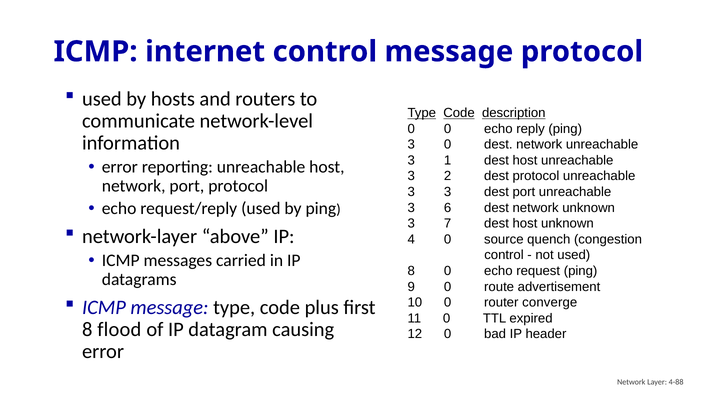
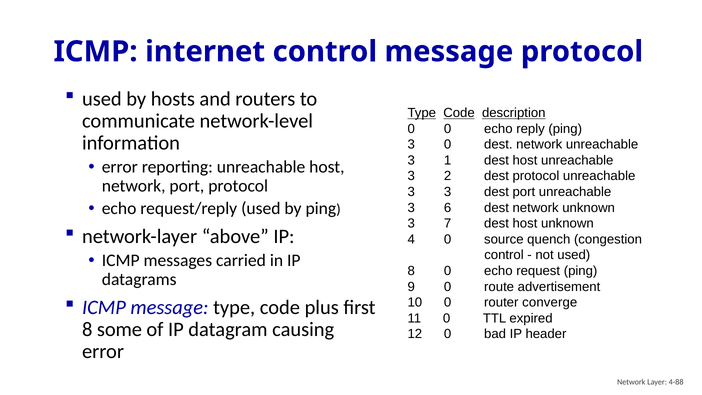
flood: flood -> some (119, 329)
